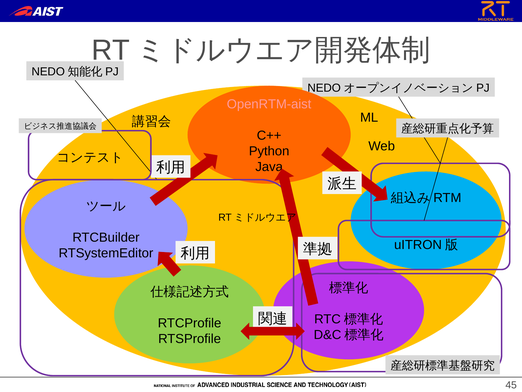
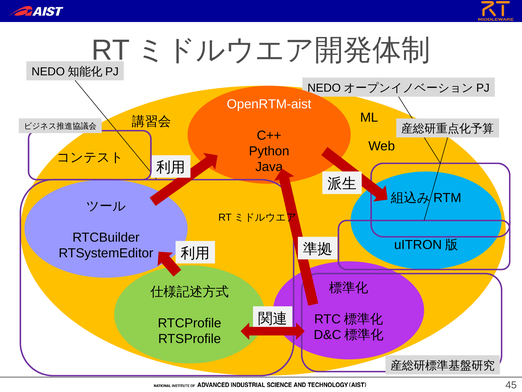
OpenRTM-aist colour: pink -> white (269, 104)
